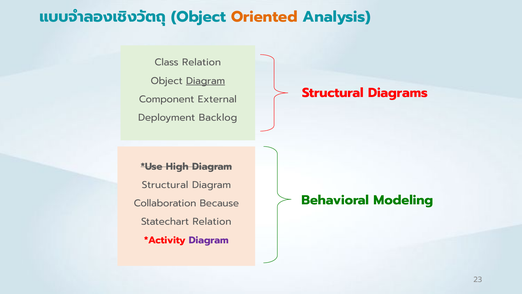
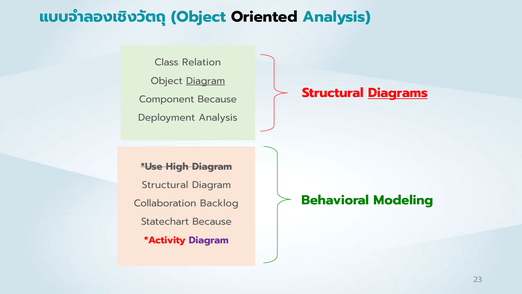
Oriented colour: orange -> black (264, 17)
Diagrams underline: none -> present (398, 93)
Component External: External -> Because (217, 99)
Deployment Backlog: Backlog -> Analysis (218, 117)
Because: Because -> Backlog (219, 203)
Statechart Relation: Relation -> Because (212, 221)
